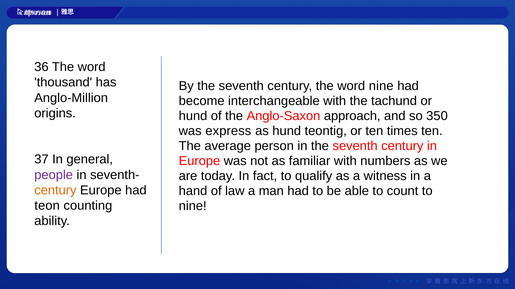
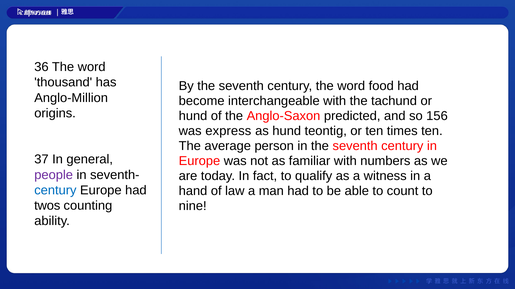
word nine: nine -> food (381, 86)
approach: approach -> predicted (352, 116)
350: 350 -> 156 (437, 116)
century colour: orange -> blue (55, 191)
teon: teon -> twos (47, 206)
